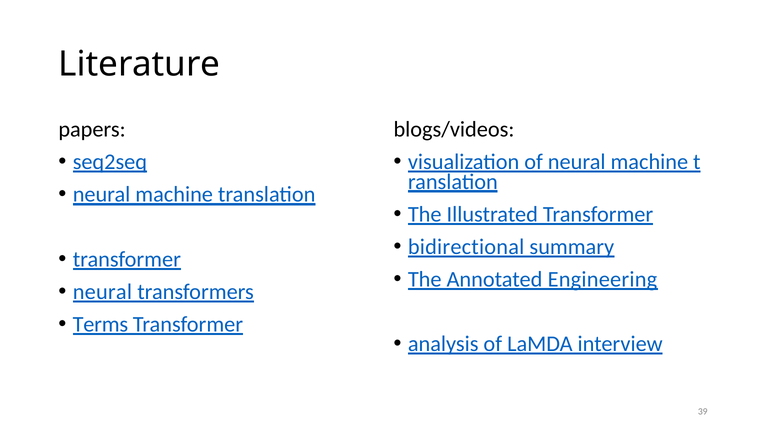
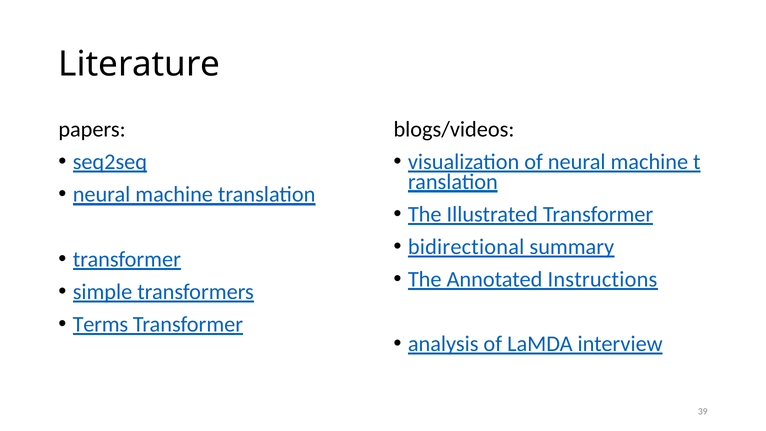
Engineering: Engineering -> Instructions (602, 279)
neural: neural -> simple (103, 292)
